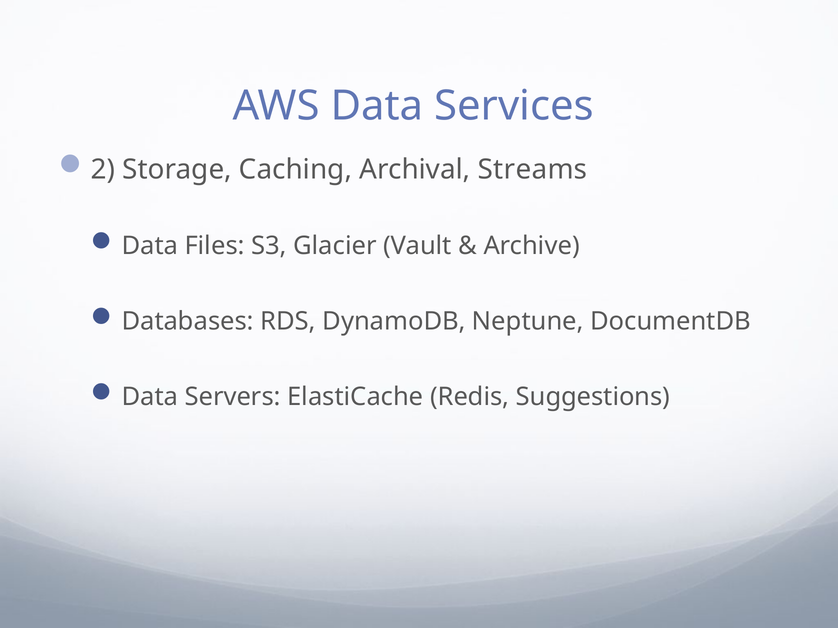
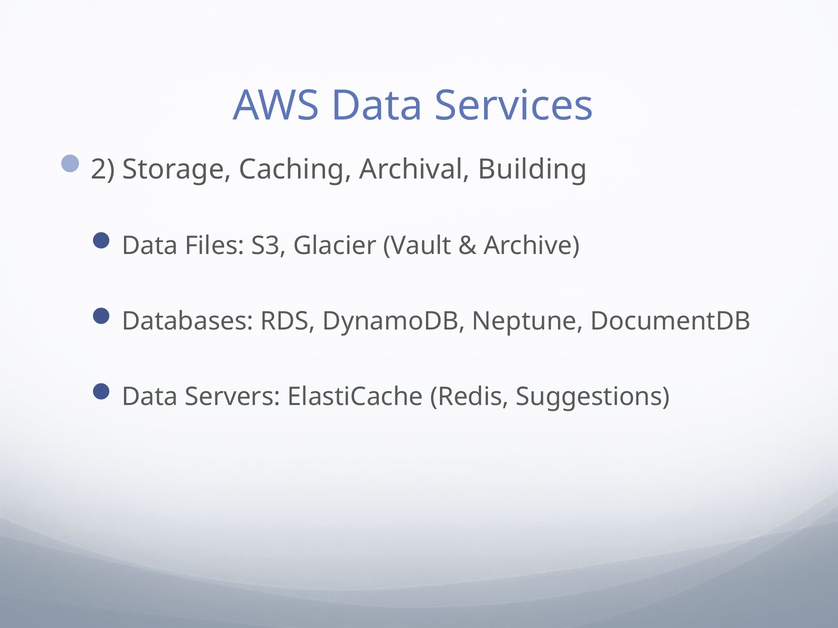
Streams: Streams -> Building (533, 170)
